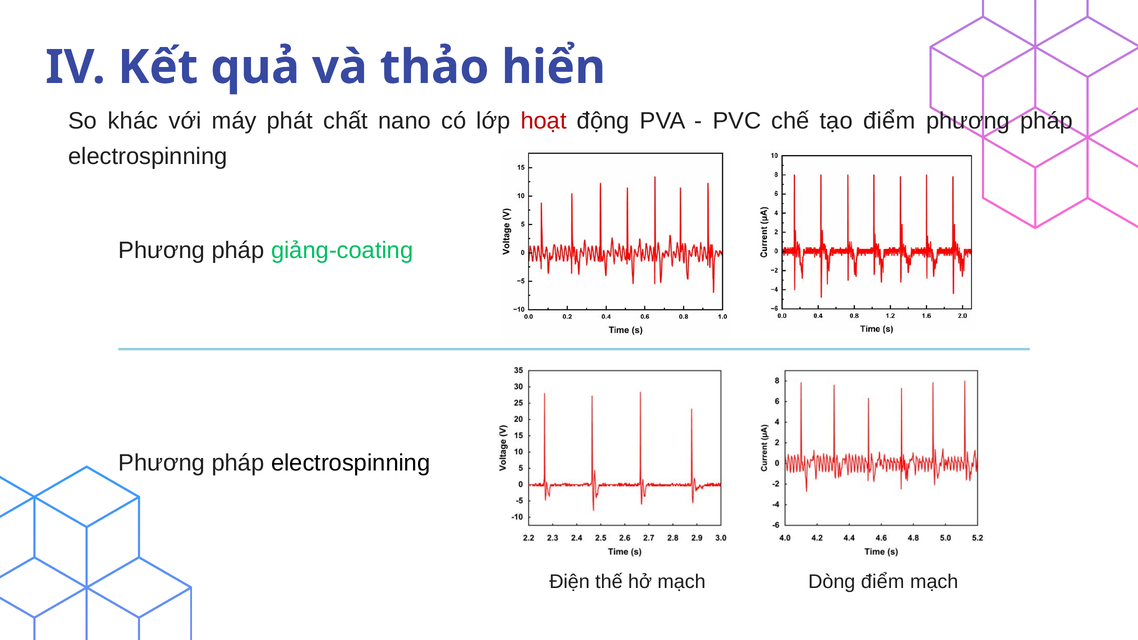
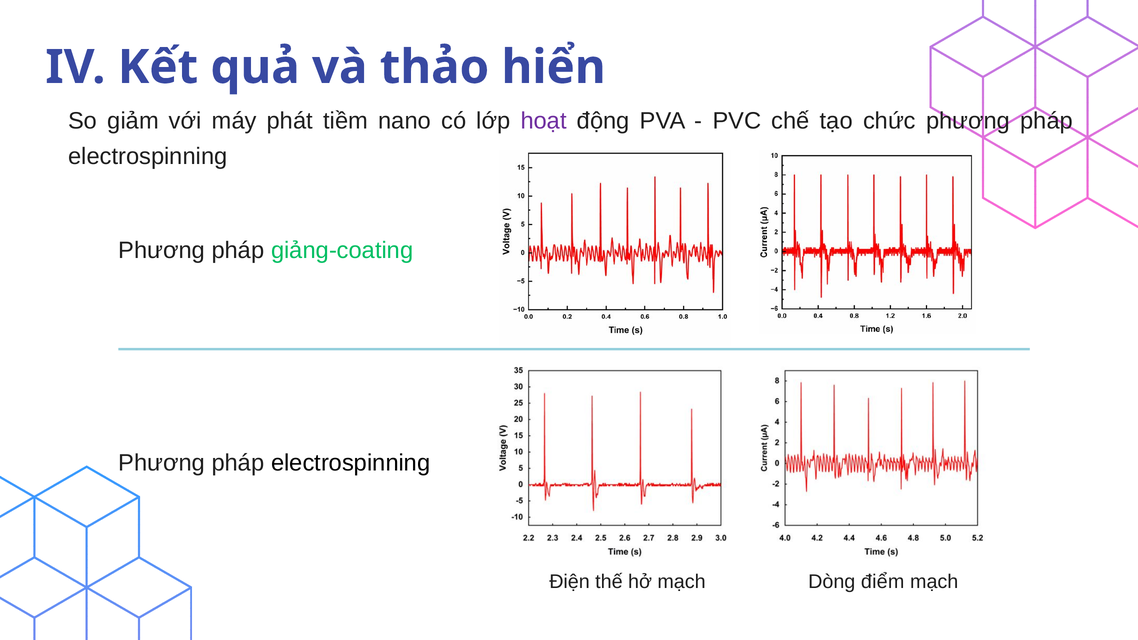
khác: khác -> giảm (133, 121)
chất: chất -> tiềm (346, 121)
hoạt colour: red -> purple (544, 121)
tạo điểm: điểm -> chức (889, 121)
